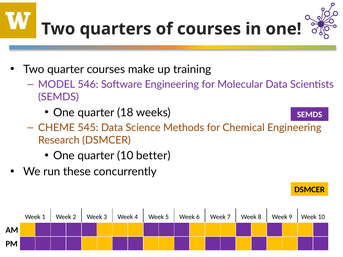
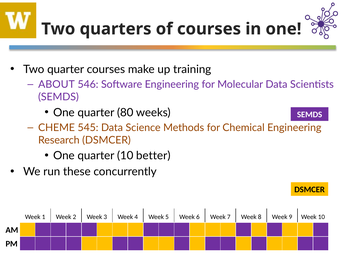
MODEL: MODEL -> ABOUT (56, 85)
18: 18 -> 80 (125, 113)
